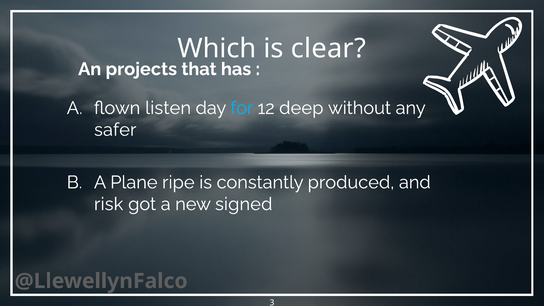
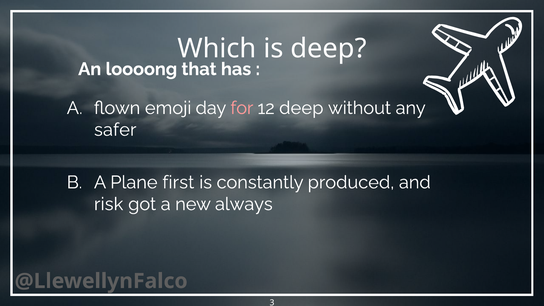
is clear: clear -> deep (329, 49)
projects: projects -> loooong (141, 69)
listen: listen -> emoji (168, 108)
for colour: light blue -> pink (242, 108)
ripe: ripe -> first (178, 182)
signed: signed -> always (244, 204)
